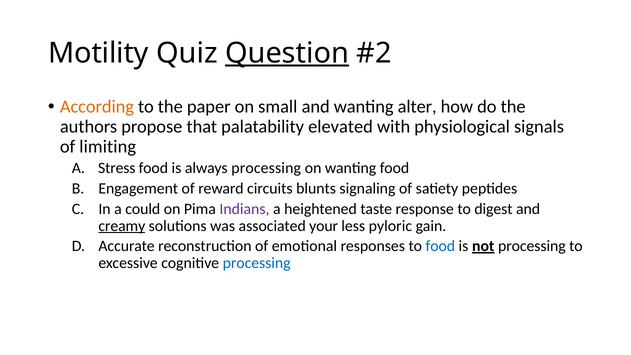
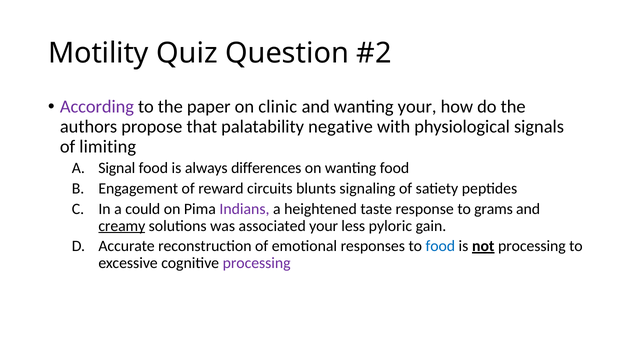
Question underline: present -> none (287, 53)
According colour: orange -> purple (97, 107)
small: small -> clinic (278, 107)
wanting alter: alter -> your (417, 107)
elevated: elevated -> negative (340, 127)
Stress: Stress -> Signal (117, 168)
always processing: processing -> differences (266, 168)
digest: digest -> grams (494, 209)
processing colour: blue -> purple (257, 263)
